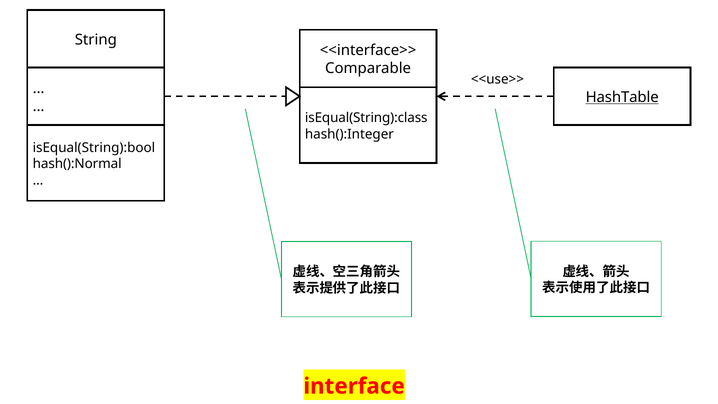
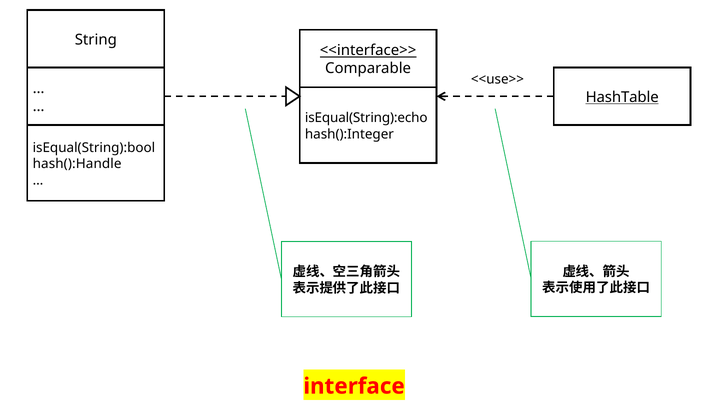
<<interface>> underline: none -> present (368, 50)
isEqual(String):class: isEqual(String):class -> isEqual(String):echo (366, 118)
hash():Normal: hash():Normal -> hash():Handle (77, 164)
